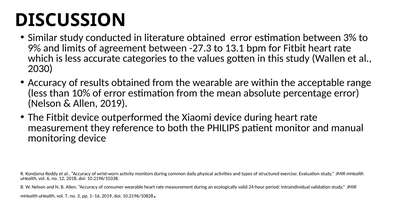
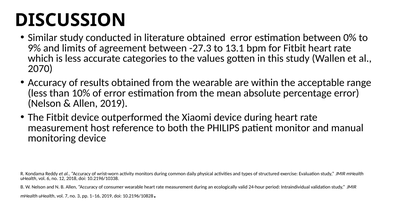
3%: 3% -> 0% (350, 38)
2030: 2030 -> 2070 (40, 69)
they: they -> host (100, 128)
